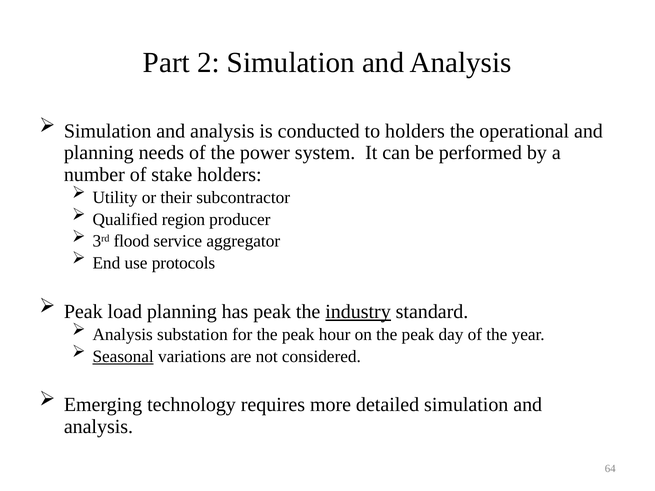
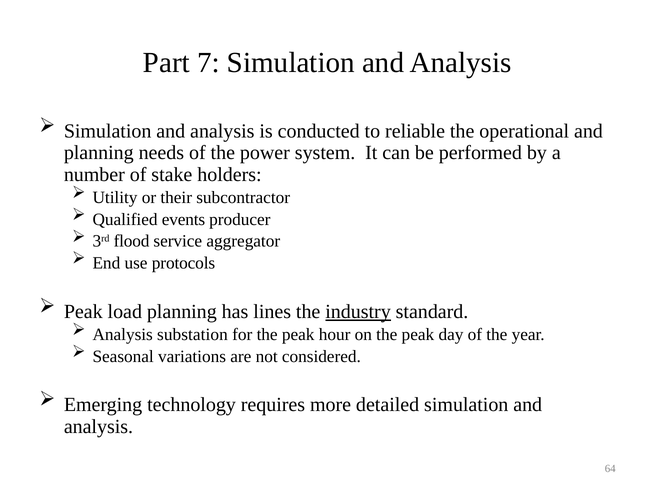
2: 2 -> 7 (208, 63)
to holders: holders -> reliable (415, 131)
region: region -> events (183, 219)
has peak: peak -> lines (272, 312)
Seasonal underline: present -> none (123, 357)
